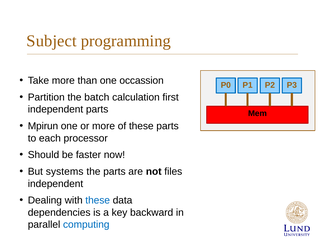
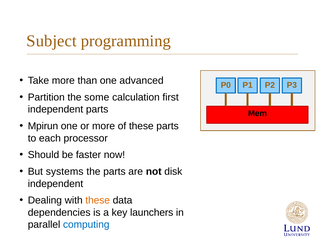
occassion: occassion -> advanced (142, 81)
batch: batch -> some (97, 97)
files: files -> disk (173, 172)
these colour: blue -> orange (98, 200)
backward: backward -> launchers (152, 212)
